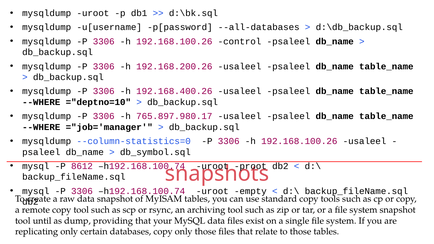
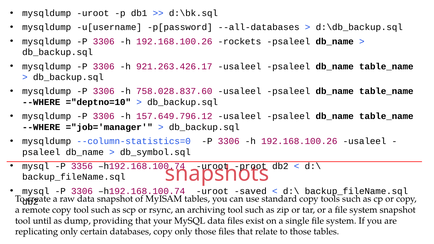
control: control -> rockets (240, 41)
192.168.200.26: 192.168.200.26 -> 921.263.426.17 (174, 66)
192.168.400.26: 192.168.400.26 -> 758.028.837.60 (174, 91)
765.897.980.17: 765.897.980.17 -> 157.649.796.12 (174, 116)
8612: 8612 -> 3356 (82, 166)
empty: empty -> saved (250, 191)
